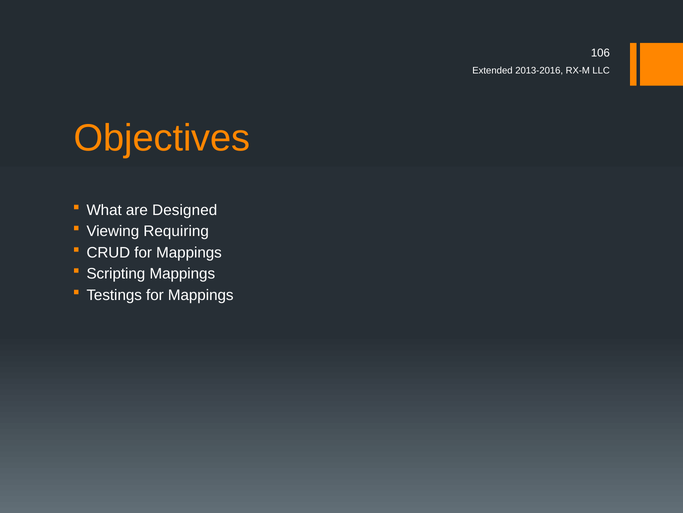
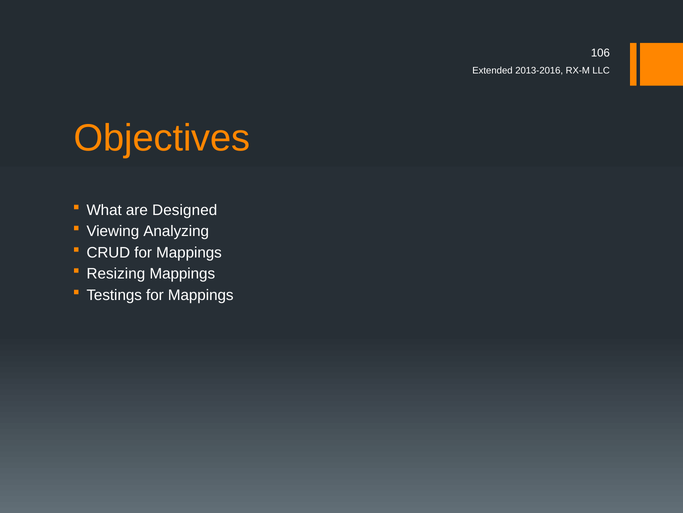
Requiring: Requiring -> Analyzing (176, 231)
Scripting: Scripting -> Resizing (116, 274)
